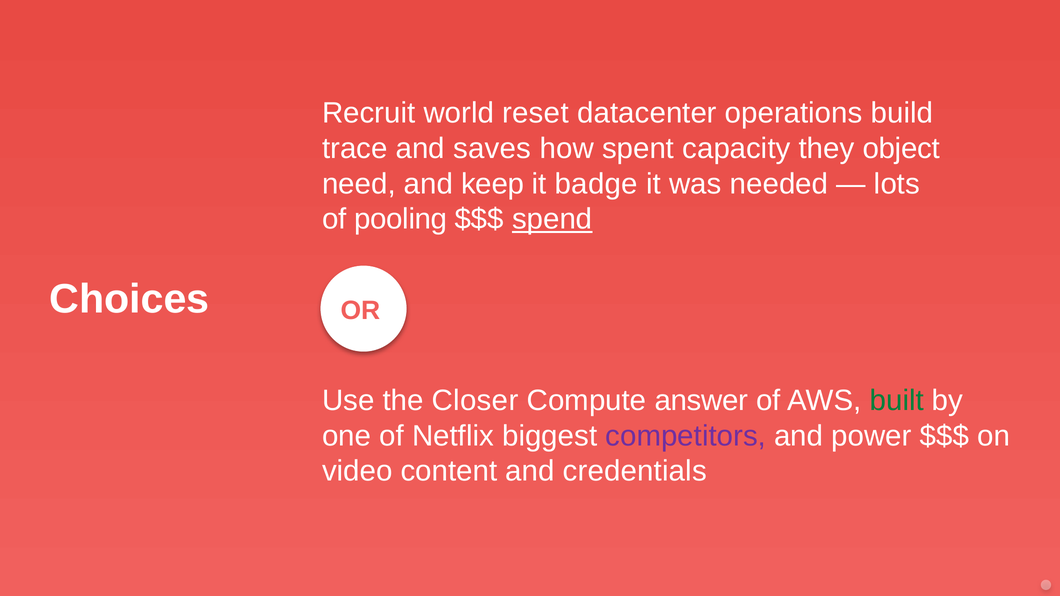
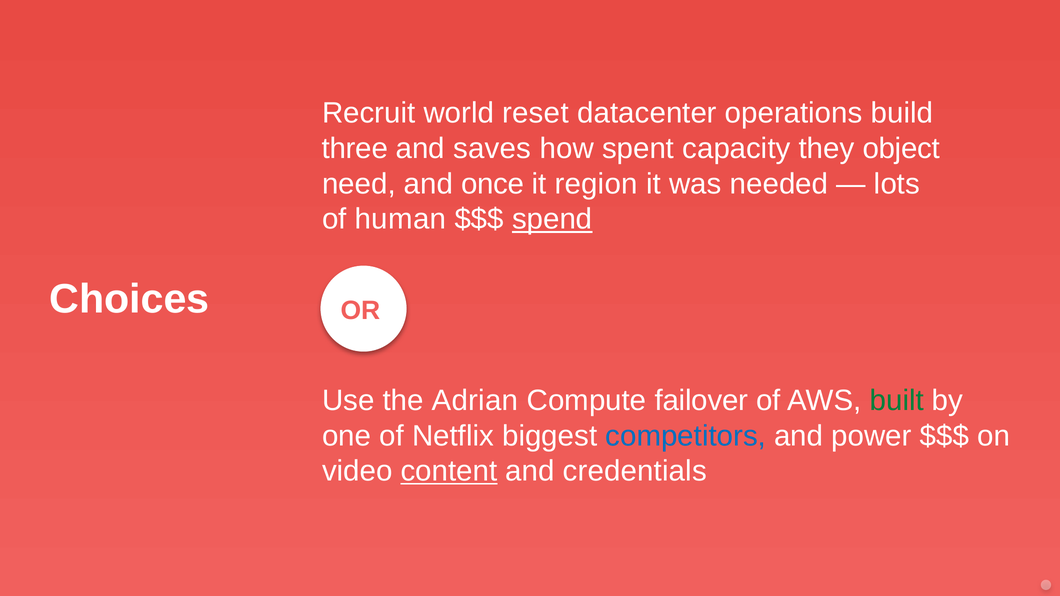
trace: trace -> three (355, 149)
keep: keep -> once (493, 184)
badge: badge -> region (596, 184)
pooling: pooling -> human (400, 219)
Closer: Closer -> Adrian (475, 401)
answer: answer -> failover (701, 401)
competitors colour: purple -> blue (686, 436)
content underline: none -> present (449, 471)
